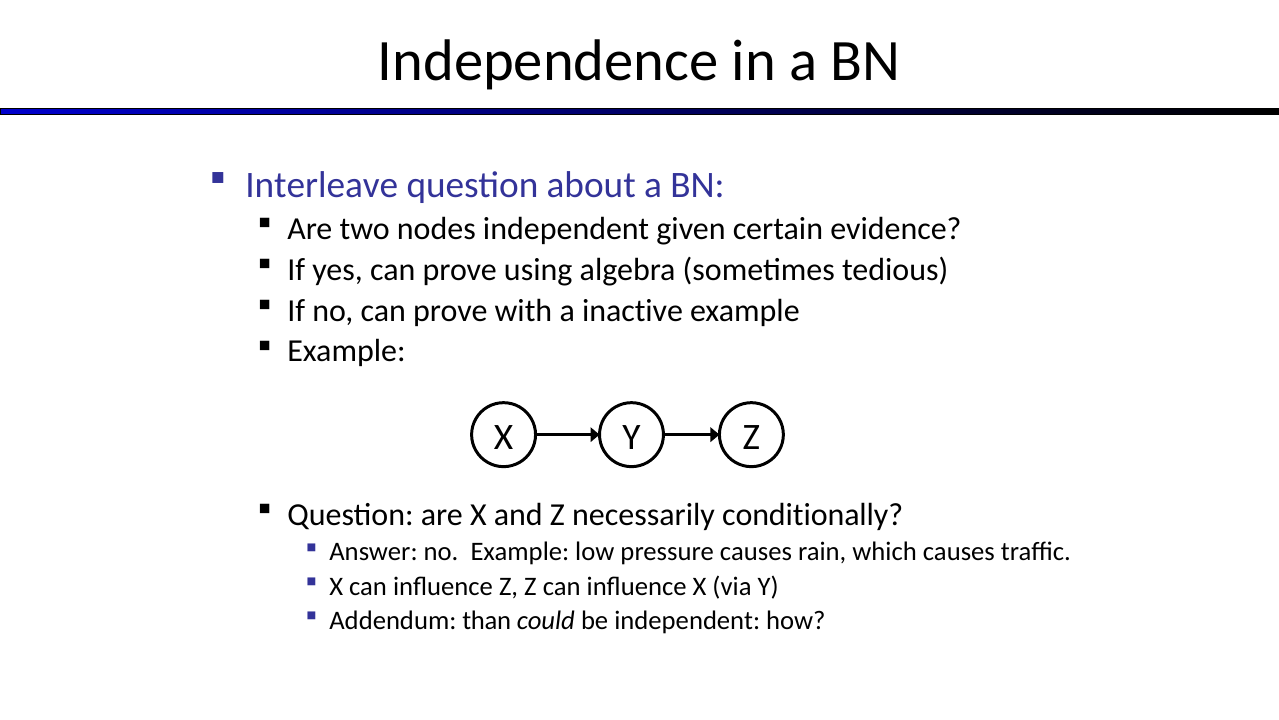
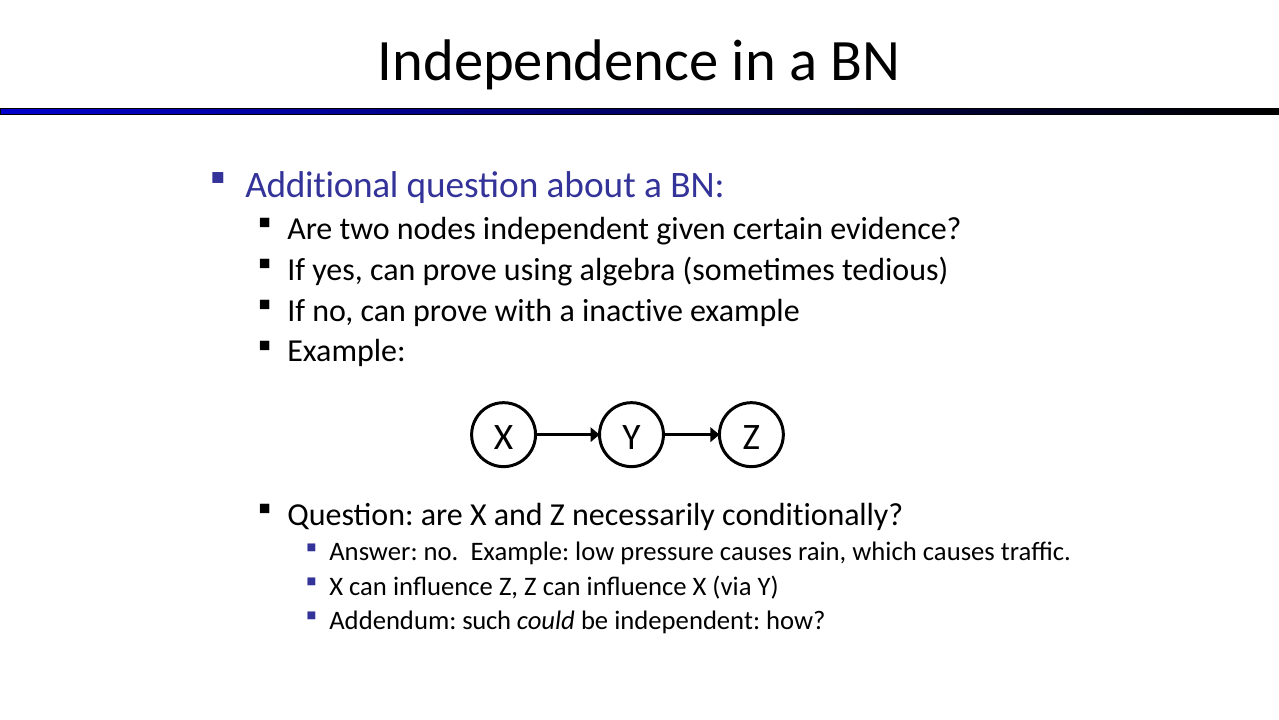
Interleave: Interleave -> Additional (322, 185)
than: than -> such (487, 620)
